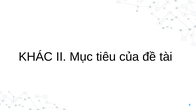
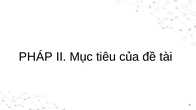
KHÁC: KHÁC -> PHÁP (36, 57)
